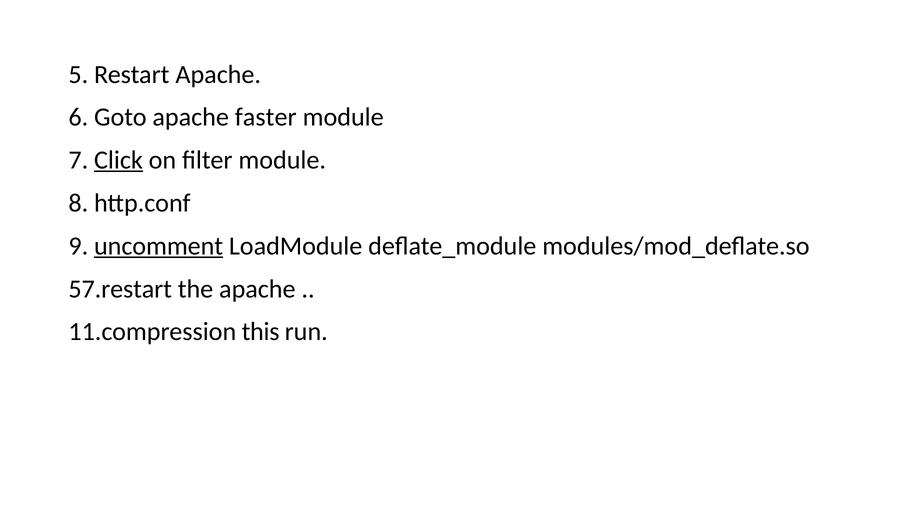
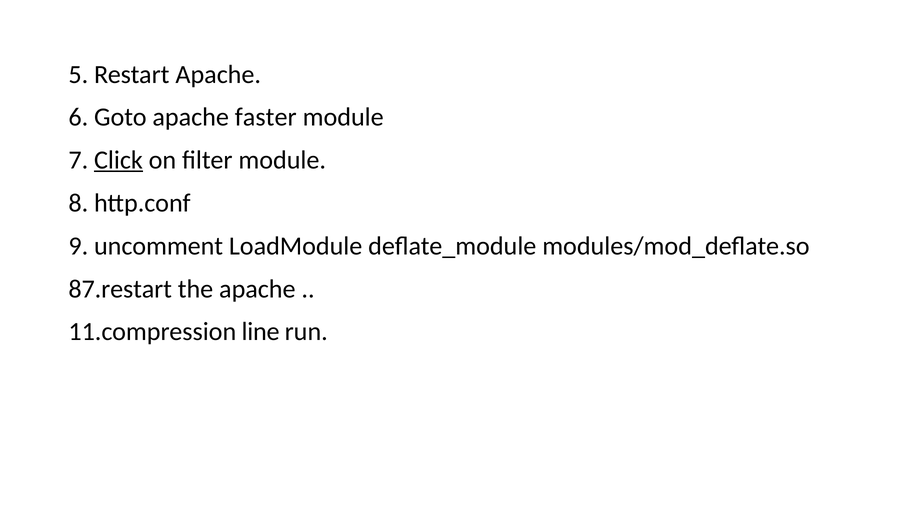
uncomment underline: present -> none (159, 246)
57.restart: 57.restart -> 87.restart (120, 289)
this: this -> line (261, 331)
